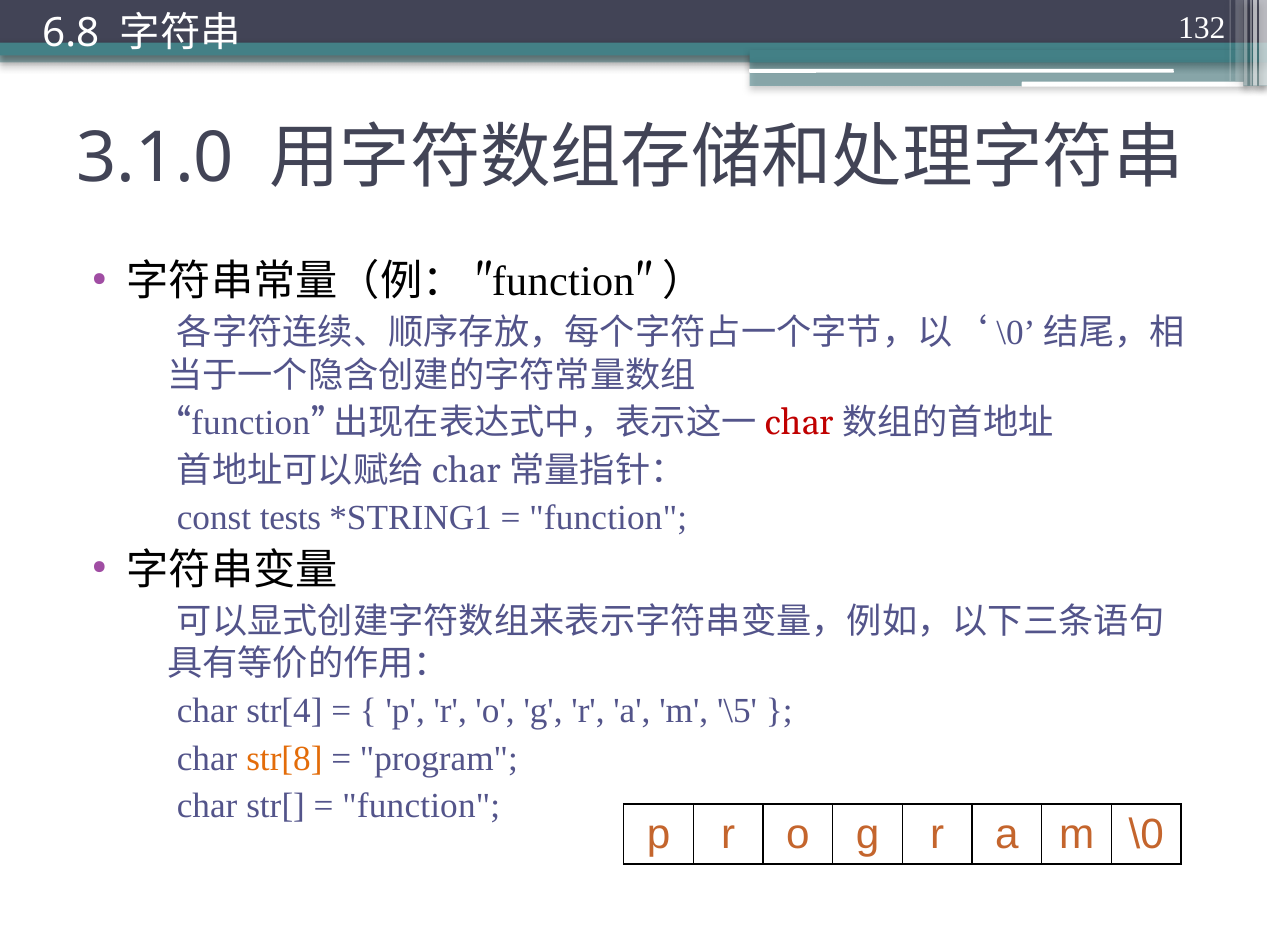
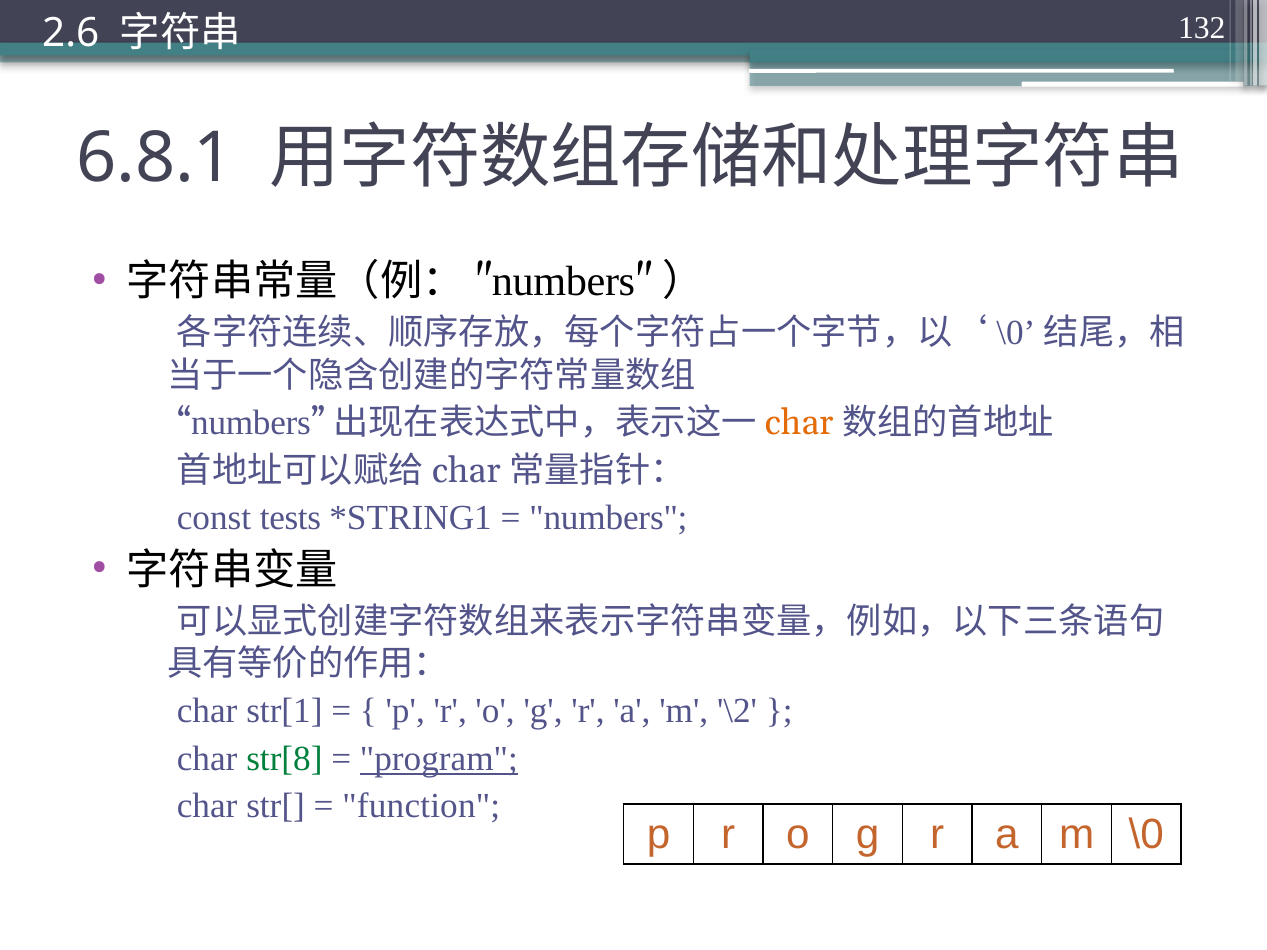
6.8: 6.8 -> 2.6 (71, 33)
3.1.0: 3.1.0 -> 6.8.1 (155, 159)
function: function -> numbers (564, 282)
function: function -> numbers (251, 423)
char colour: red -> orange (799, 423)
function: function -> numbers (608, 518)
str[4: str[4 -> str[1 (284, 712)
\5: \5 -> \2 (737, 712)
str[8 colour: orange -> green (284, 759)
program underline: none -> present (439, 759)
